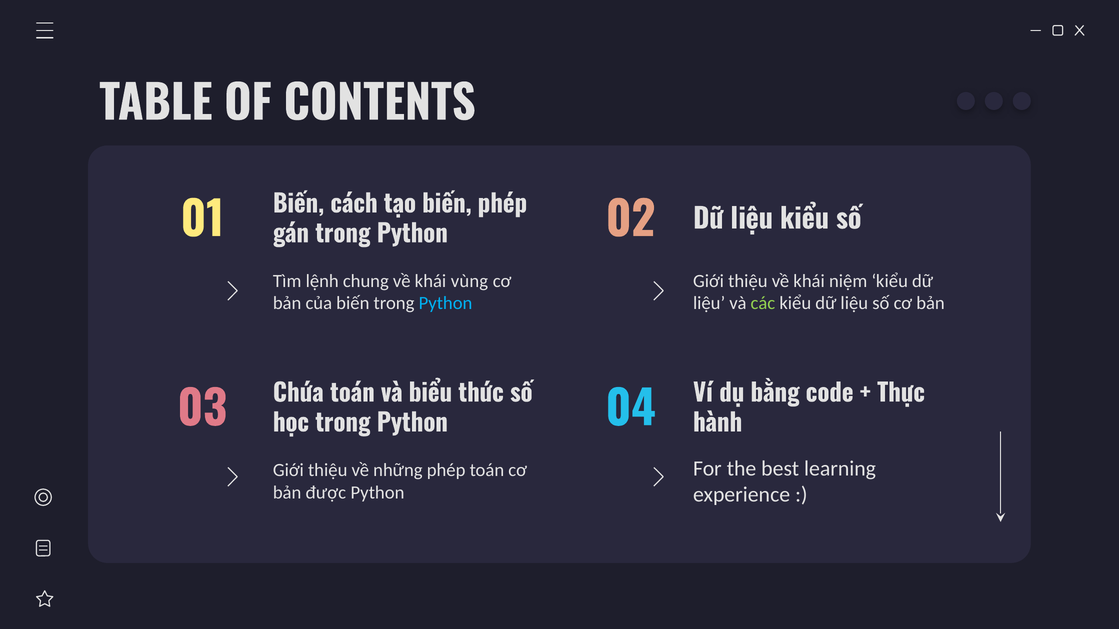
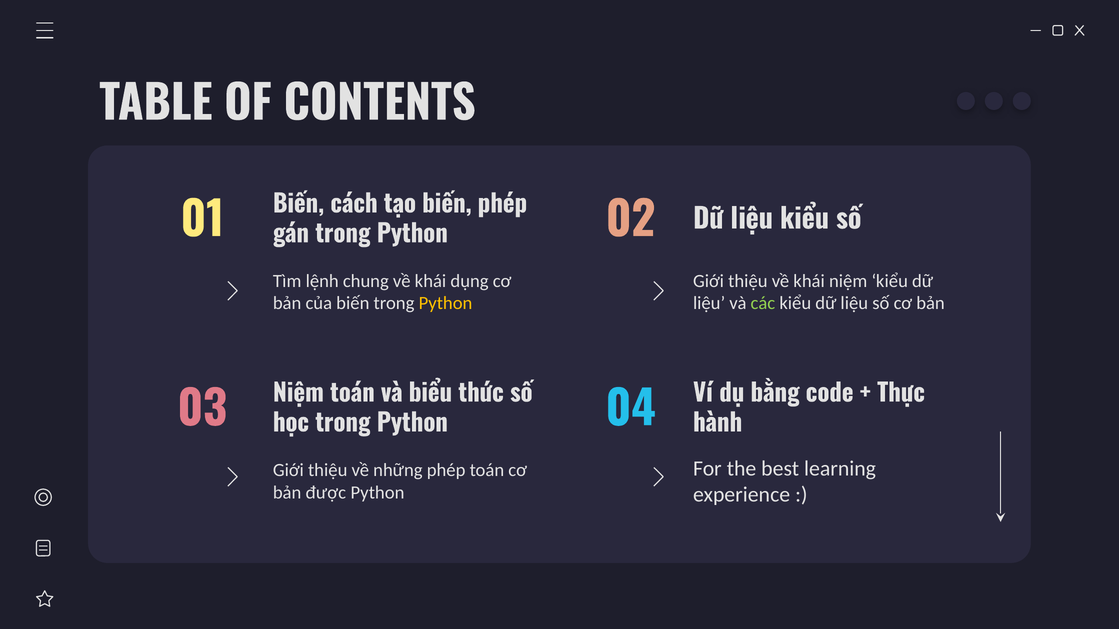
vùng: vùng -> dụng (470, 281)
Python colour: light blue -> yellow (446, 303)
Chứa: Chứa -> Niệm (298, 394)
